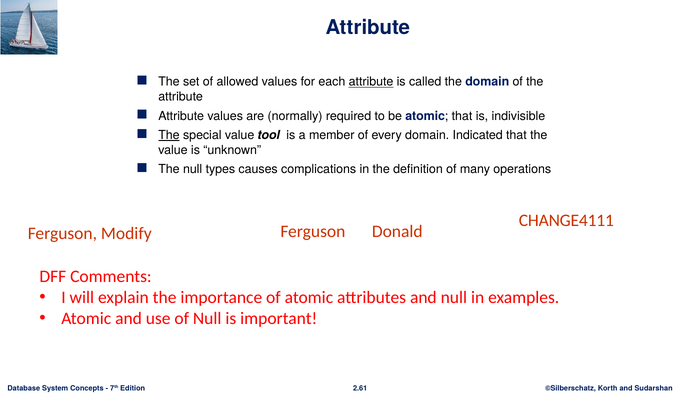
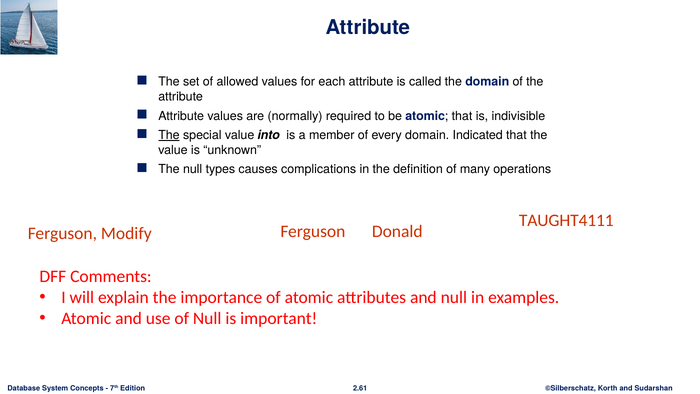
attribute underline: present -> none (371, 82)
tool: tool -> into (269, 135)
CHANGE4111: CHANGE4111 -> TAUGHT4111 (566, 220)
